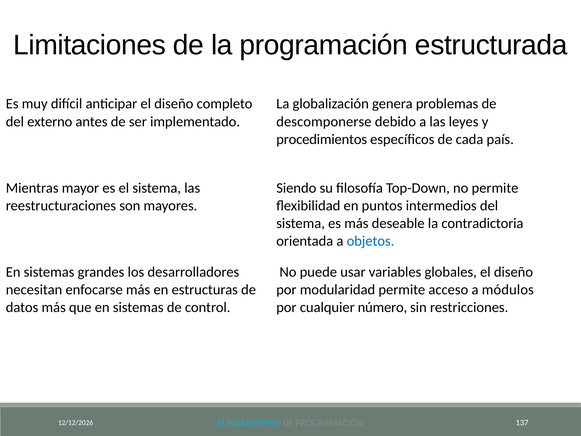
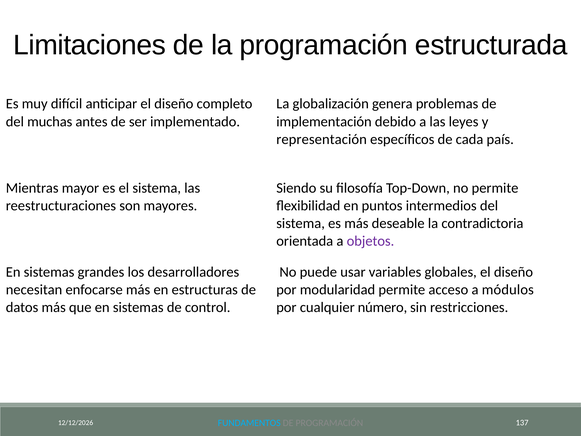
externo: externo -> muchas (50, 121)
descomponerse: descomponerse -> implementación (324, 121)
procedimientos: procedimientos -> representación (322, 139)
objetos colour: blue -> purple (370, 241)
